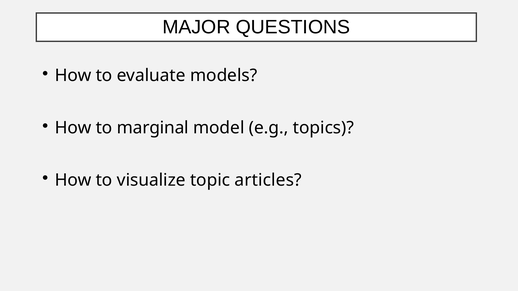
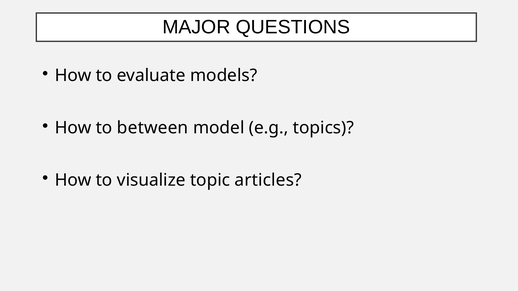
marginal: marginal -> between (153, 128)
